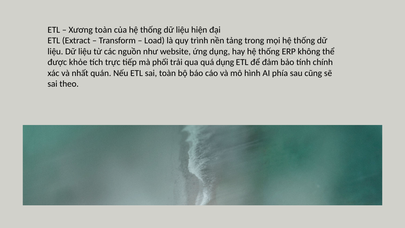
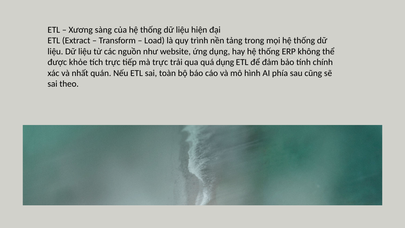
Xương toàn: toàn -> sàng (103, 30)
mà phối: phối -> trực (160, 62)
